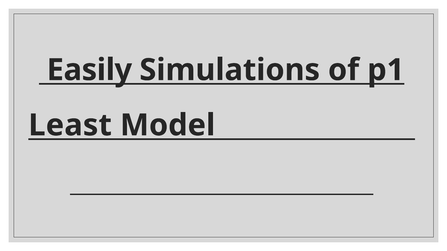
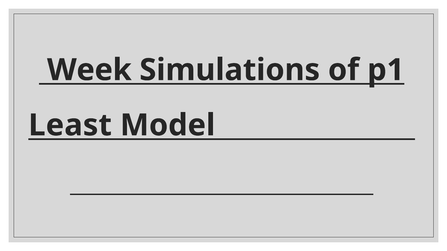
Easily: Easily -> Week (89, 70)
